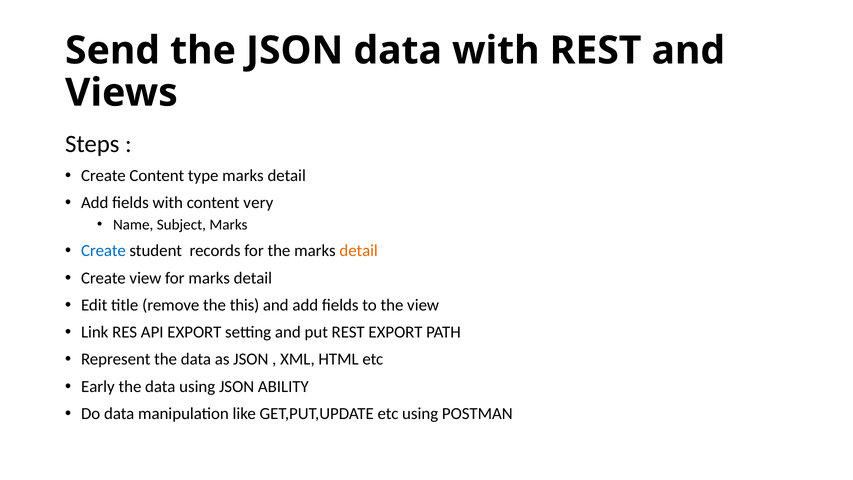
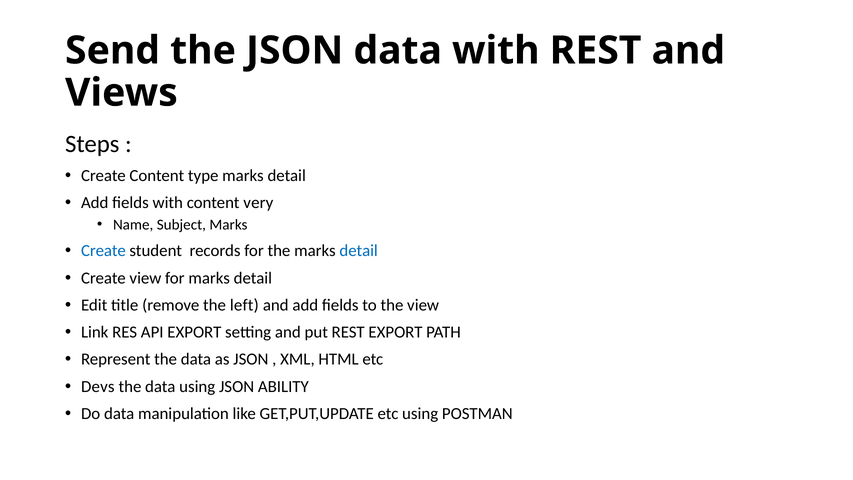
detail colour: orange -> blue (359, 251)
this: this -> left (244, 305)
Early: Early -> Devs (98, 386)
